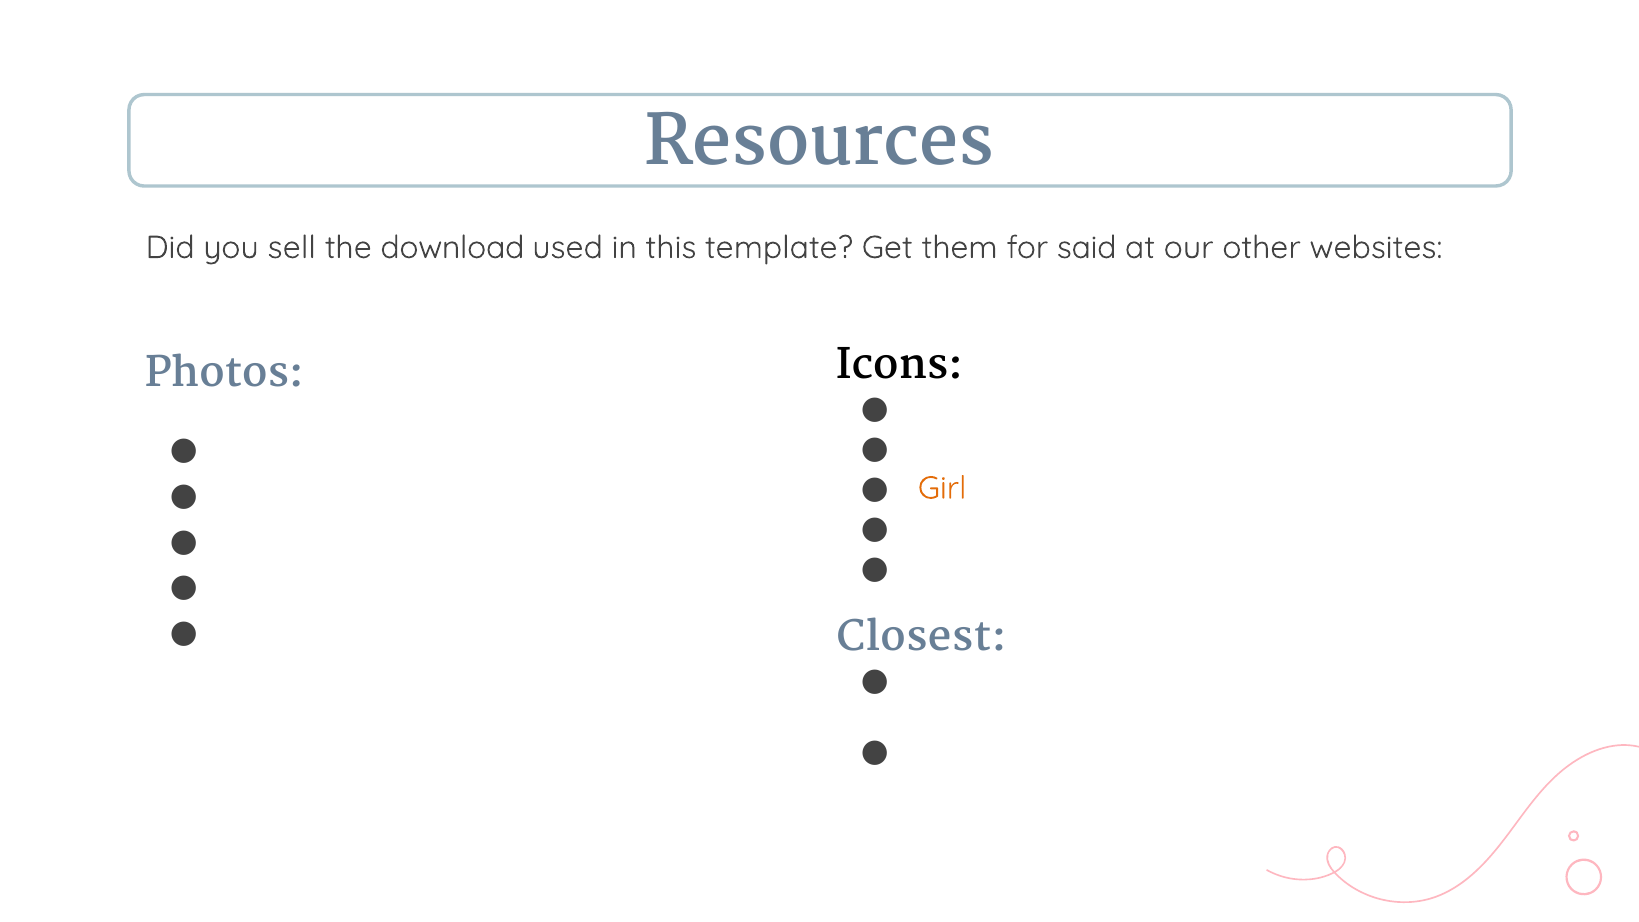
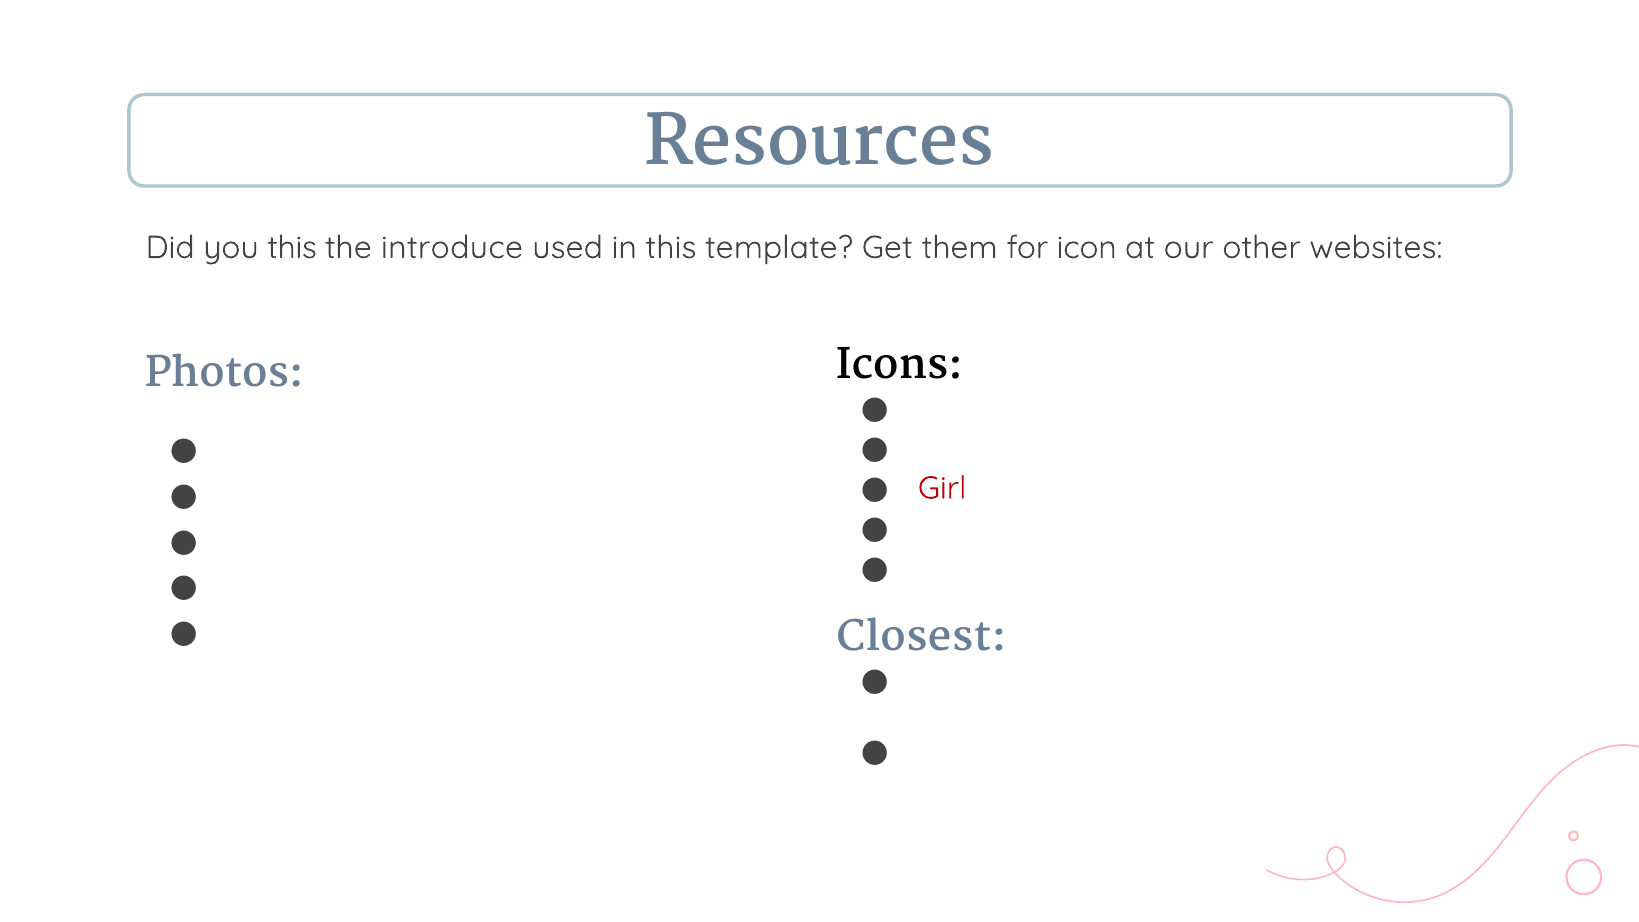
you sell: sell -> this (292, 248)
download: download -> introduce (452, 248)
said: said -> icon (1087, 248)
Girl colour: orange -> red (942, 488)
